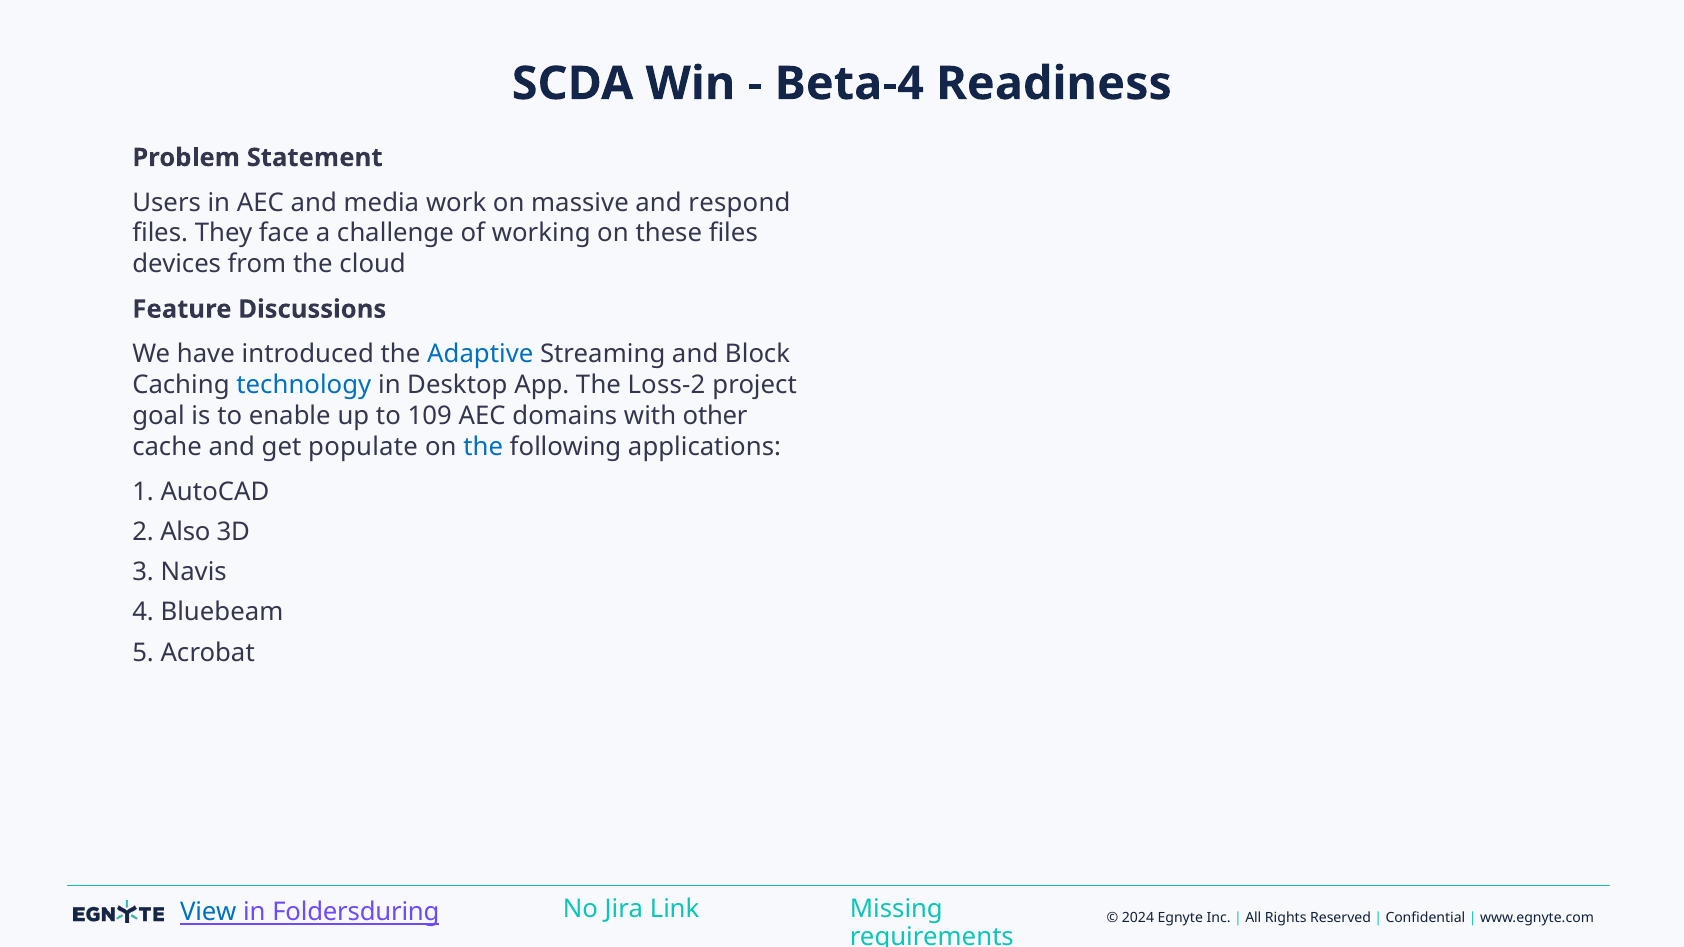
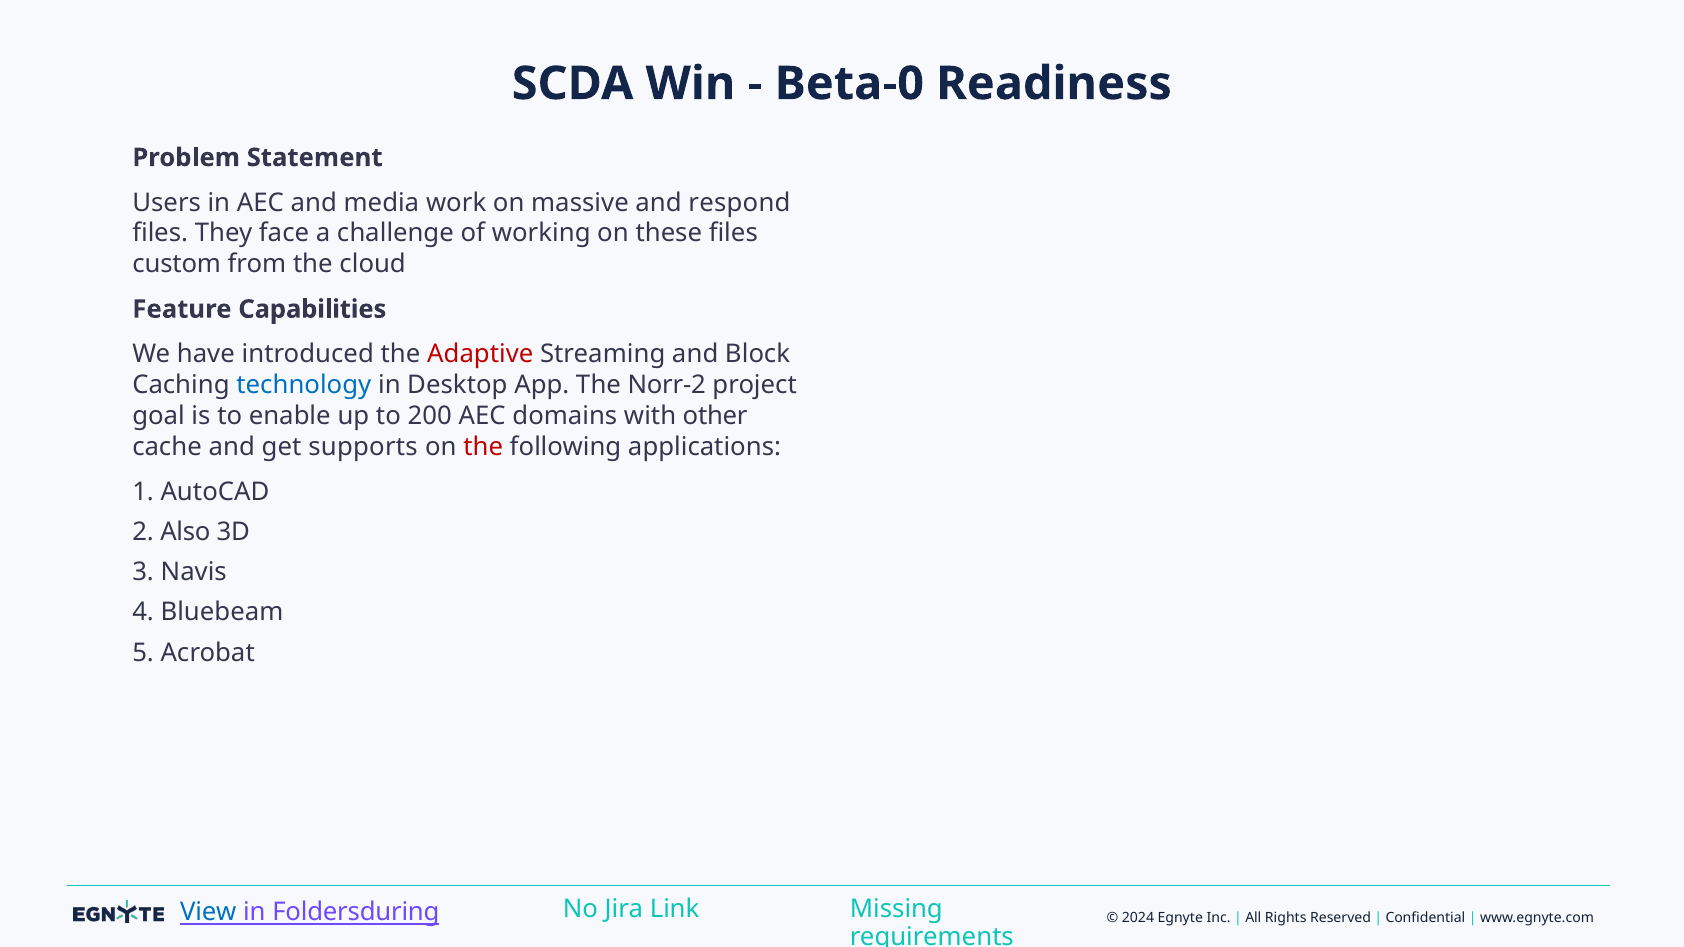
Beta-4: Beta-4 -> Beta-0 (849, 84)
devices: devices -> custom (177, 264)
Discussions: Discussions -> Capabilities (312, 309)
Adaptive colour: blue -> red (480, 354)
Loss-2: Loss-2 -> Norr-2 (667, 385)
109: 109 -> 200 (430, 416)
populate: populate -> supports (363, 447)
the colour: blue -> red (483, 447)
